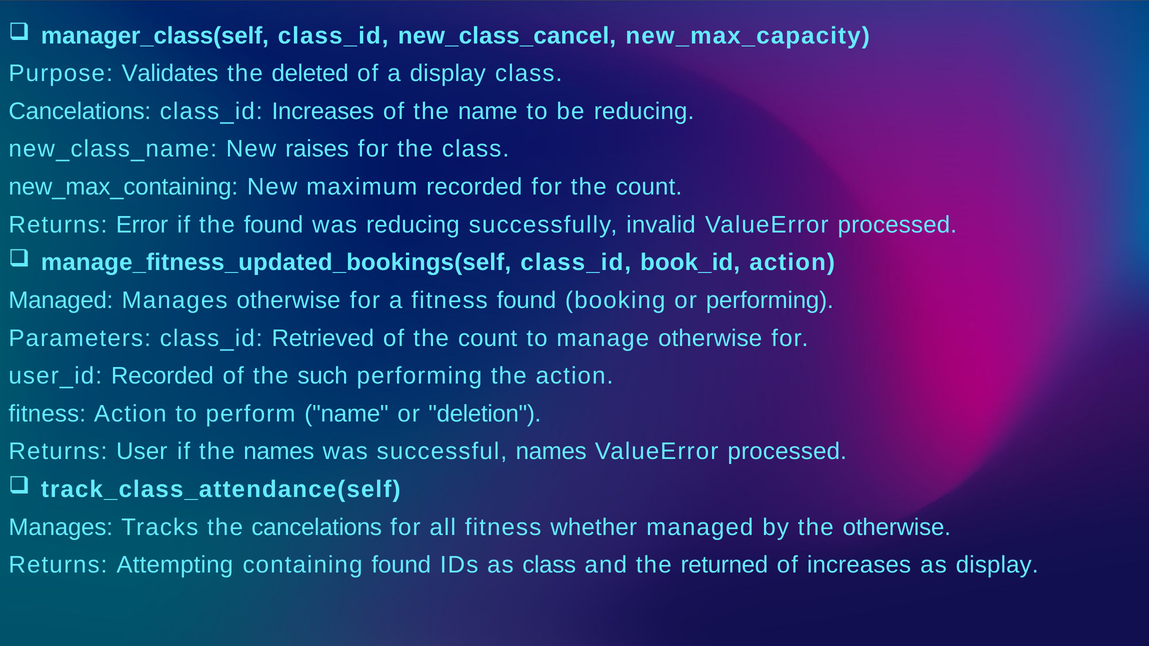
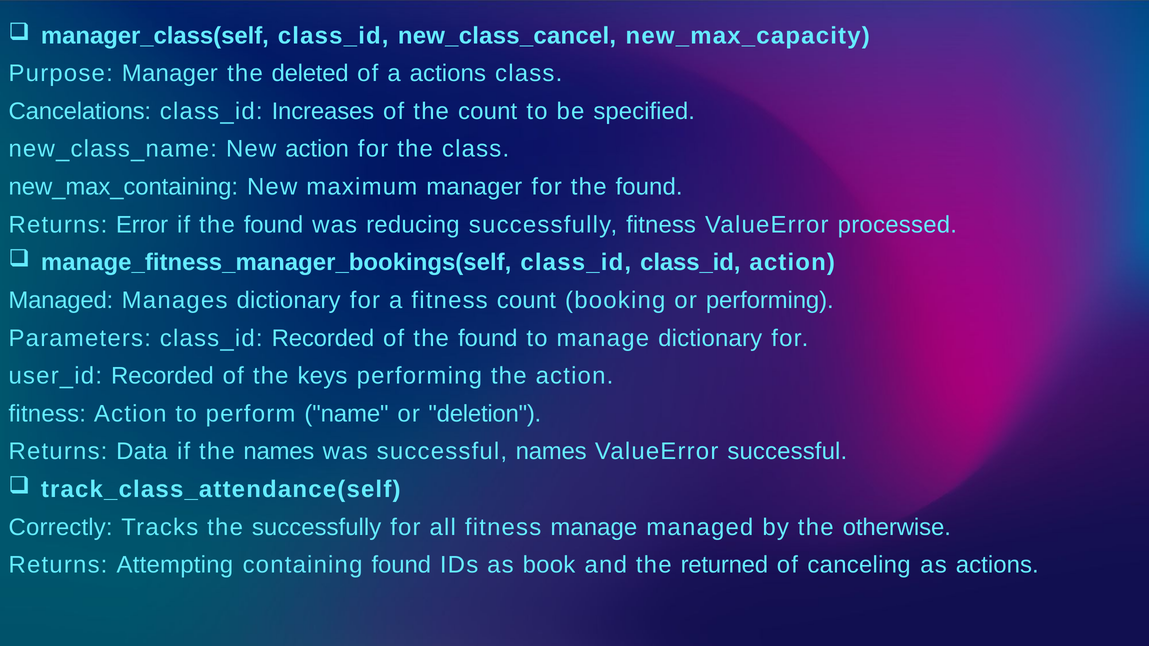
Purpose Validates: Validates -> Manager (170, 73)
a display: display -> actions (448, 73)
the name: name -> count (488, 111)
be reducing: reducing -> specified (644, 111)
New raises: raises -> action (317, 149)
maximum recorded: recorded -> manager (474, 187)
for the count: count -> found (649, 187)
successfully invalid: invalid -> fitness (661, 225)
manage_fitness_updated_bookings(self: manage_fitness_updated_bookings(self -> manage_fitness_manager_bookings(self (276, 263)
class_id book_id: book_id -> class_id (690, 263)
Manages otherwise: otherwise -> dictionary (289, 300)
fitness found: found -> count (526, 300)
class_id Retrieved: Retrieved -> Recorded (323, 338)
of the count: count -> found (488, 338)
manage otherwise: otherwise -> dictionary (710, 338)
such: such -> keys (322, 376)
User: User -> Data (142, 452)
processed: processed -> successful (787, 452)
Manages: Manages -> Correctly (61, 527)
the cancelations: cancelations -> successfully (317, 527)
fitness whether: whether -> manage (594, 527)
as class: class -> book (549, 565)
of increases: increases -> canceling (859, 565)
as display: display -> actions (997, 565)
